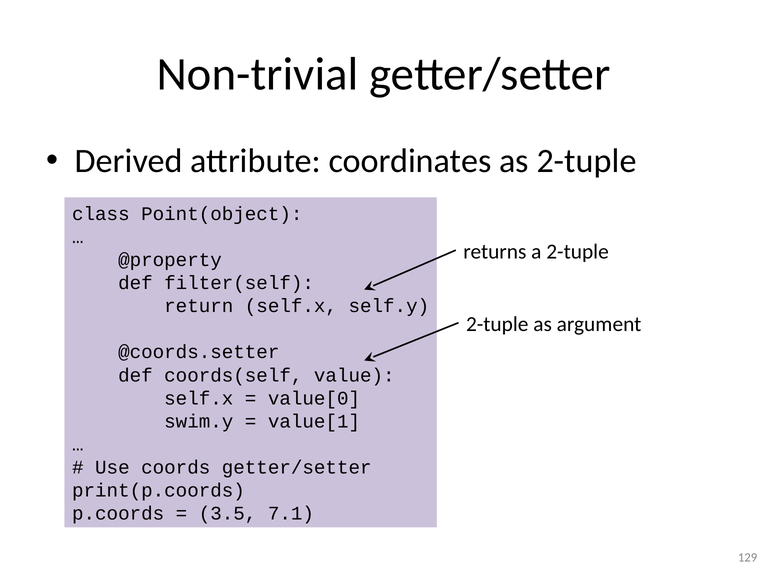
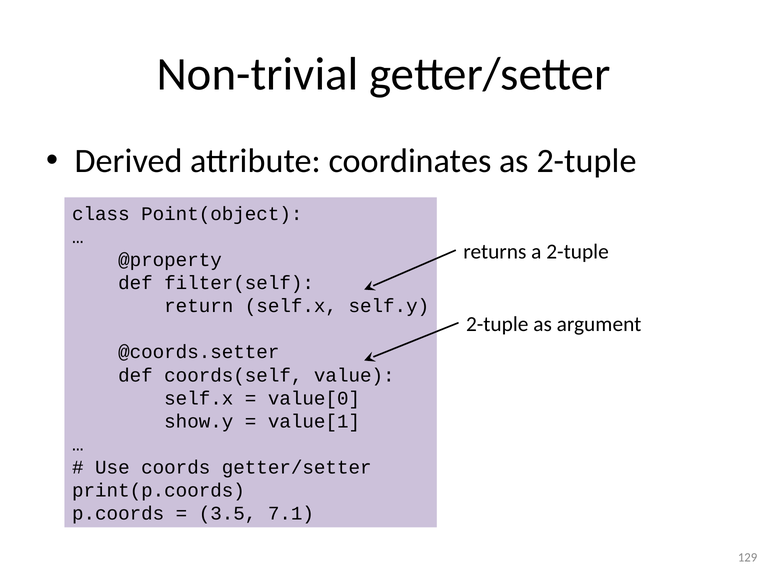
swim.y: swim.y -> show.y (199, 421)
